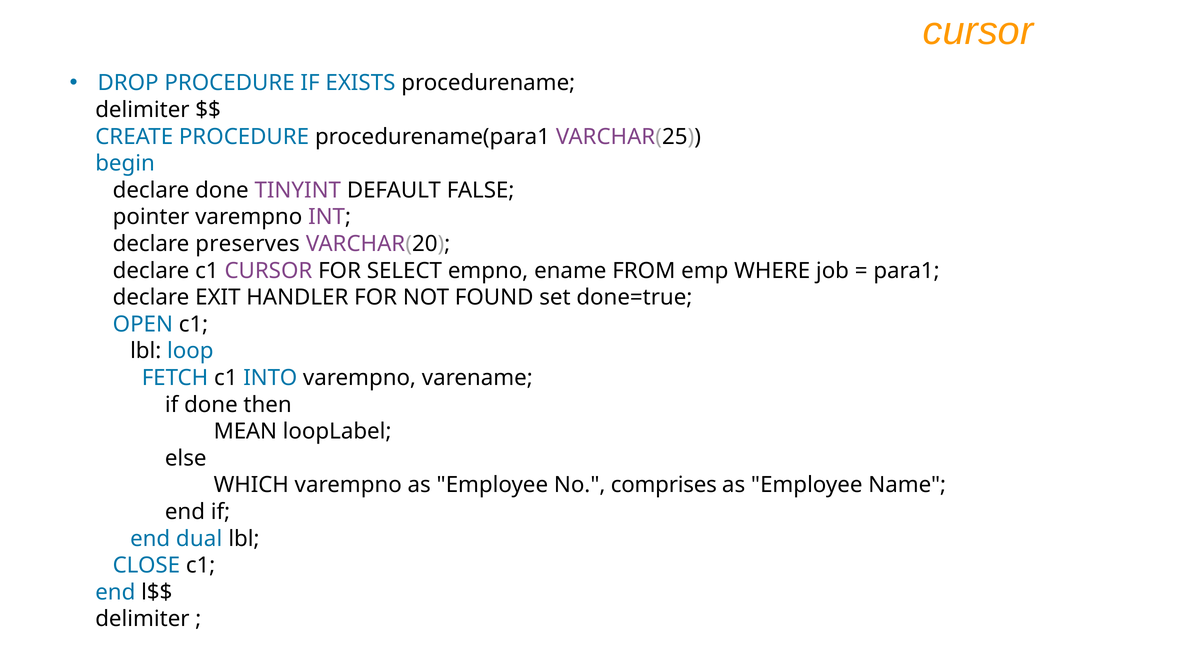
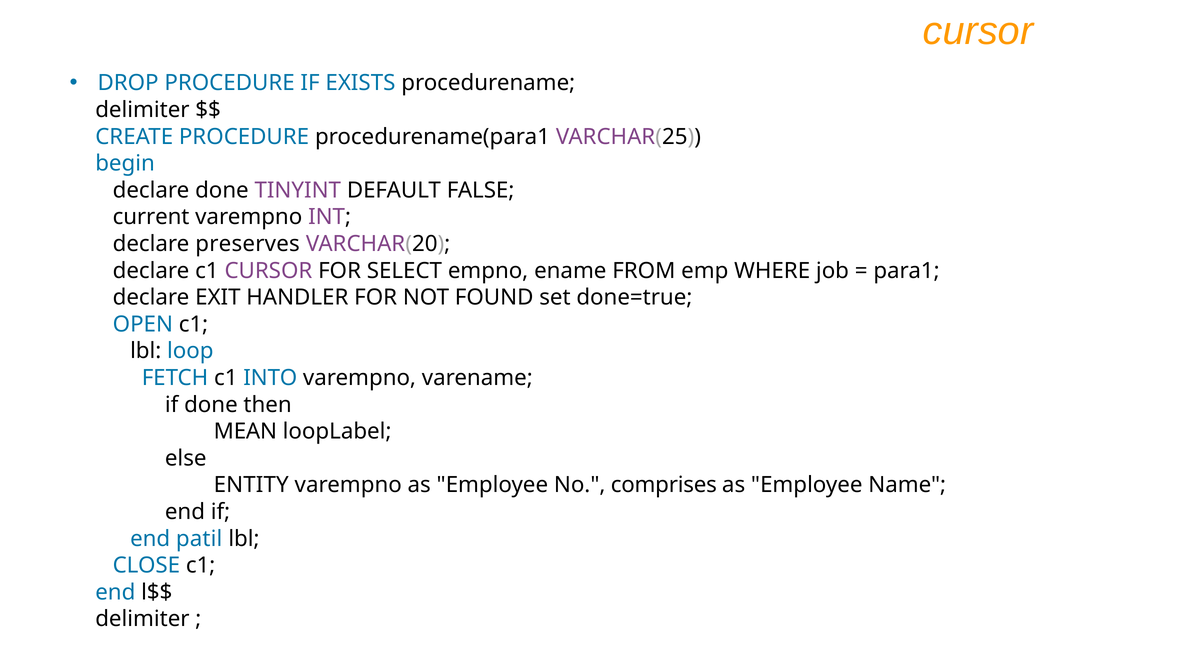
pointer: pointer -> current (151, 217)
WHICH: WHICH -> ENTITY (251, 485)
dual: dual -> patil (199, 539)
